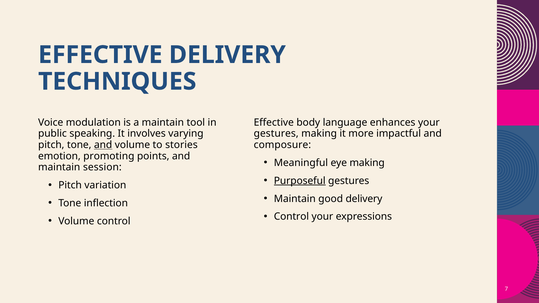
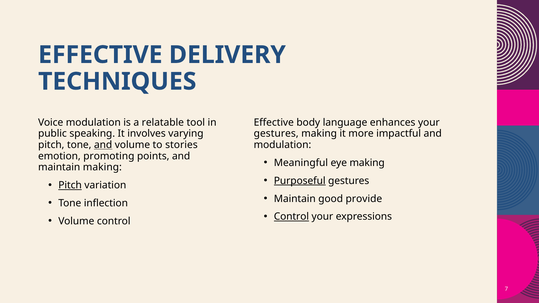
a maintain: maintain -> relatable (163, 122)
composure: composure -> modulation (282, 145)
maintain session: session -> making (102, 167)
Pitch underline: none -> present (70, 185)
good delivery: delivery -> provide (364, 199)
Control underline: none -> present (291, 217)
